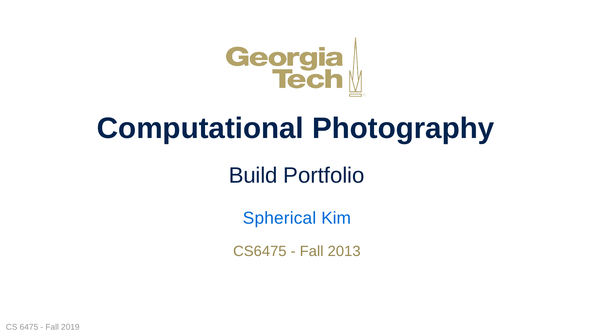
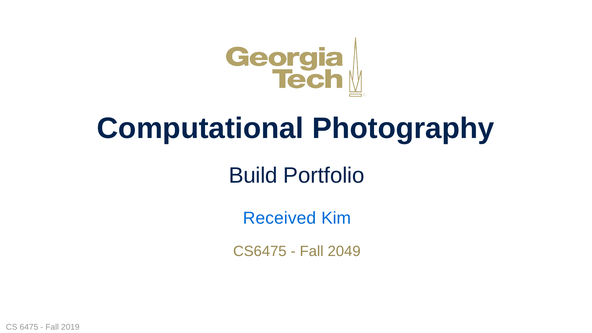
Spherical: Spherical -> Received (280, 218)
2013: 2013 -> 2049 (344, 251)
